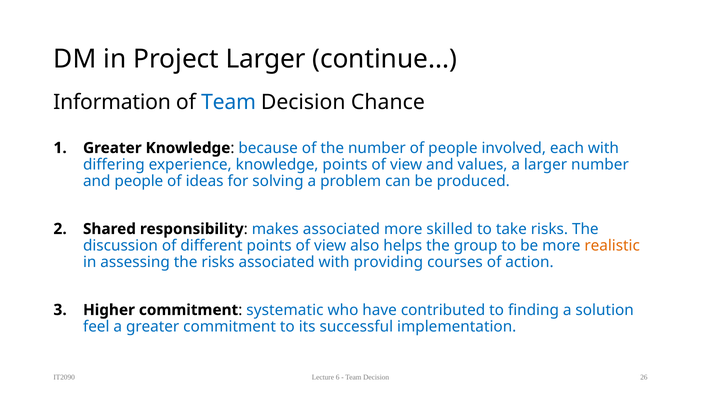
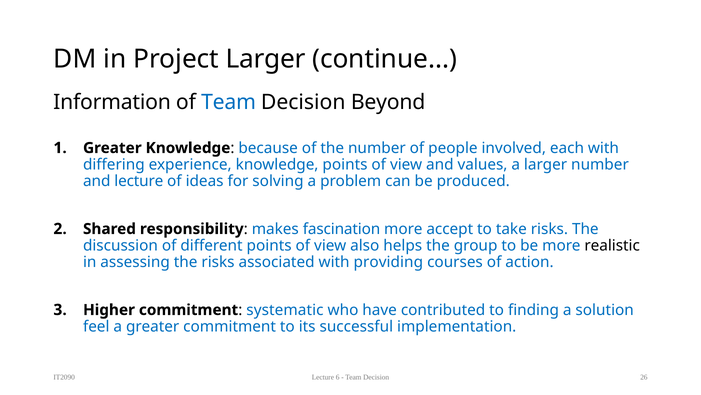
Chance: Chance -> Beyond (388, 102)
and people: people -> lecture (139, 181)
makes associated: associated -> fascination (342, 229)
skilled: skilled -> accept (450, 229)
realistic colour: orange -> black (612, 245)
